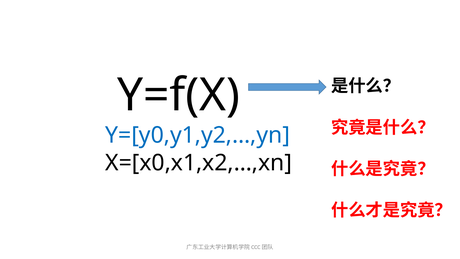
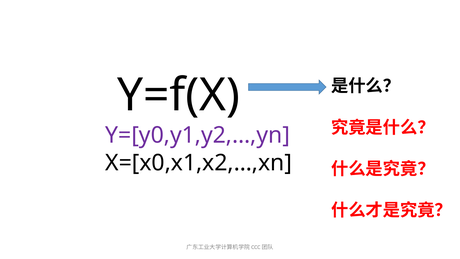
Y=[y0,y1,y2,…,yn colour: blue -> purple (198, 135)
